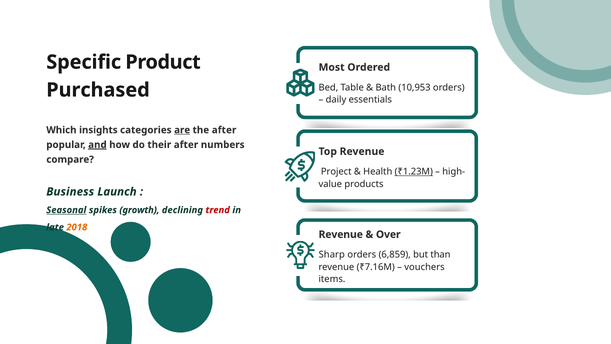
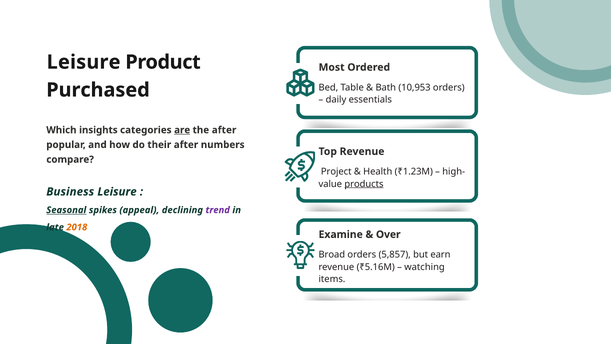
Specific: Specific -> Leisure (84, 62)
and underline: present -> none (97, 145)
₹1.23M underline: present -> none (414, 172)
products underline: none -> present (364, 184)
Business Launch: Launch -> Leisure (117, 192)
growth: growth -> appeal (139, 210)
trend colour: red -> purple (218, 210)
Revenue: Revenue -> Examine (341, 234)
Sharp: Sharp -> Broad (332, 255)
6,859: 6,859 -> 5,857 (395, 255)
than: than -> earn (440, 255)
₹7.16M: ₹7.16M -> ₹5.16M (376, 267)
vouchers: vouchers -> watching (425, 267)
